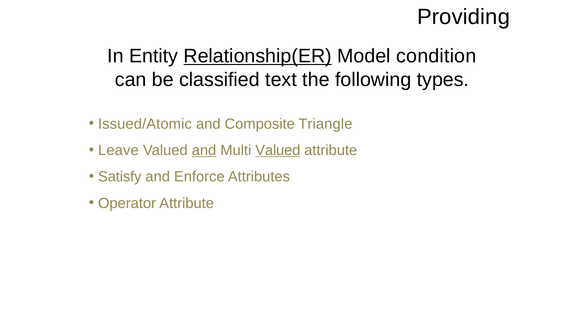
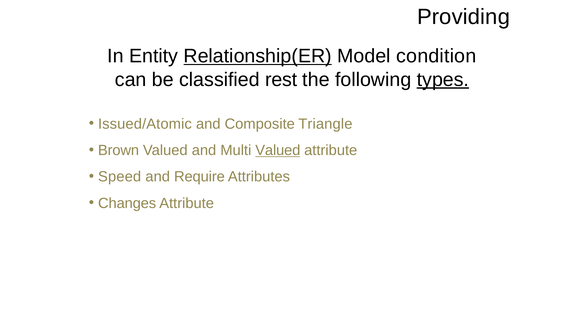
text: text -> rest (281, 80)
types underline: none -> present (443, 80)
Leave: Leave -> Brown (119, 150)
and underline: present -> none (204, 150)
Satisfy: Satisfy -> Speed (120, 177)
Enforce: Enforce -> Require (199, 177)
Operator: Operator -> Changes (127, 203)
